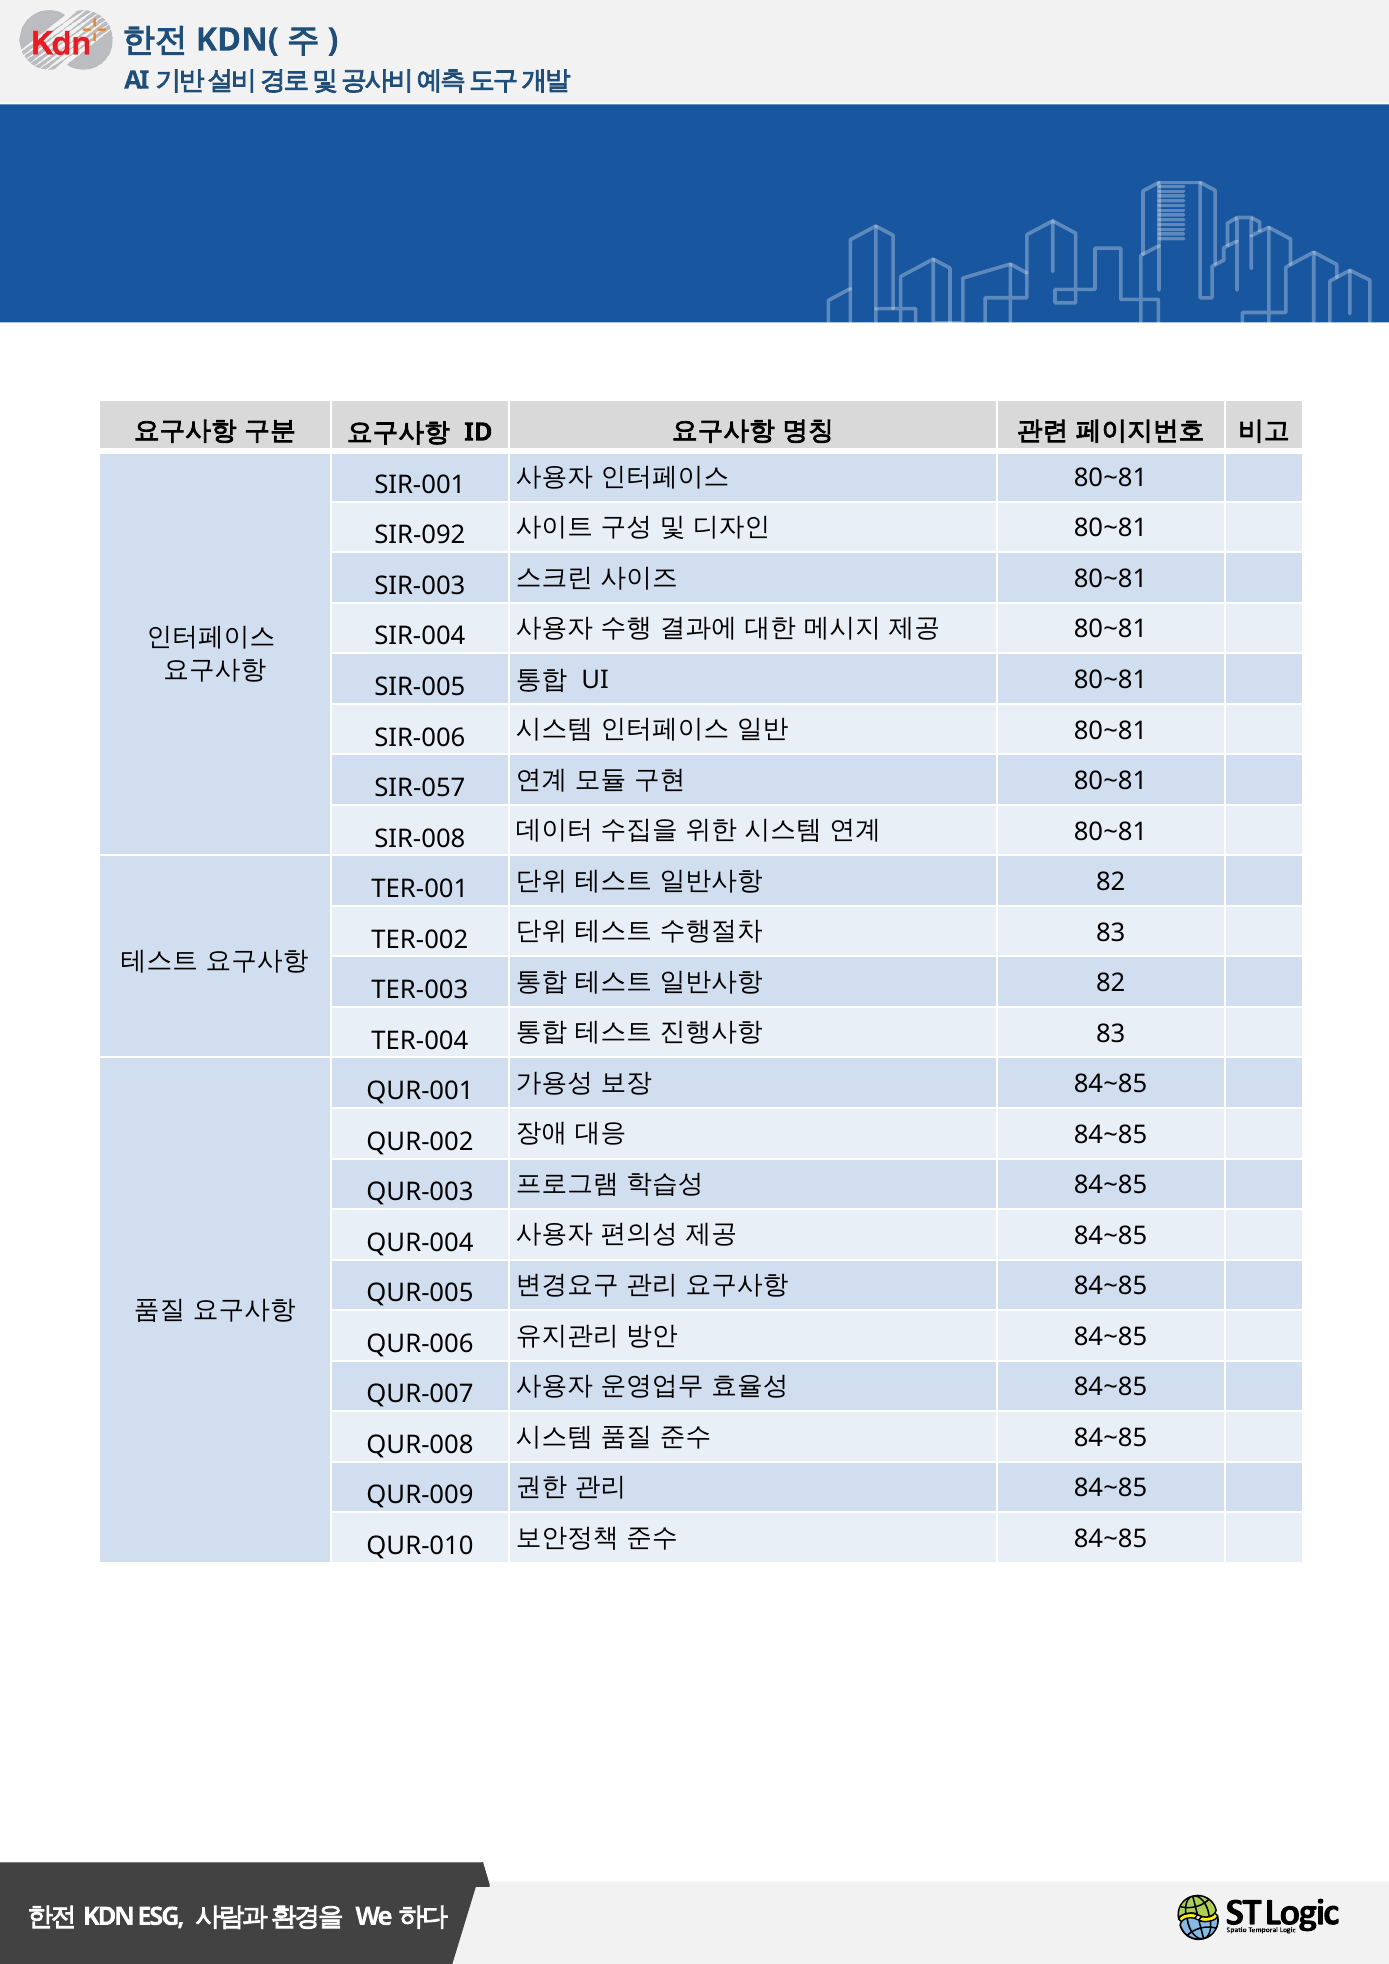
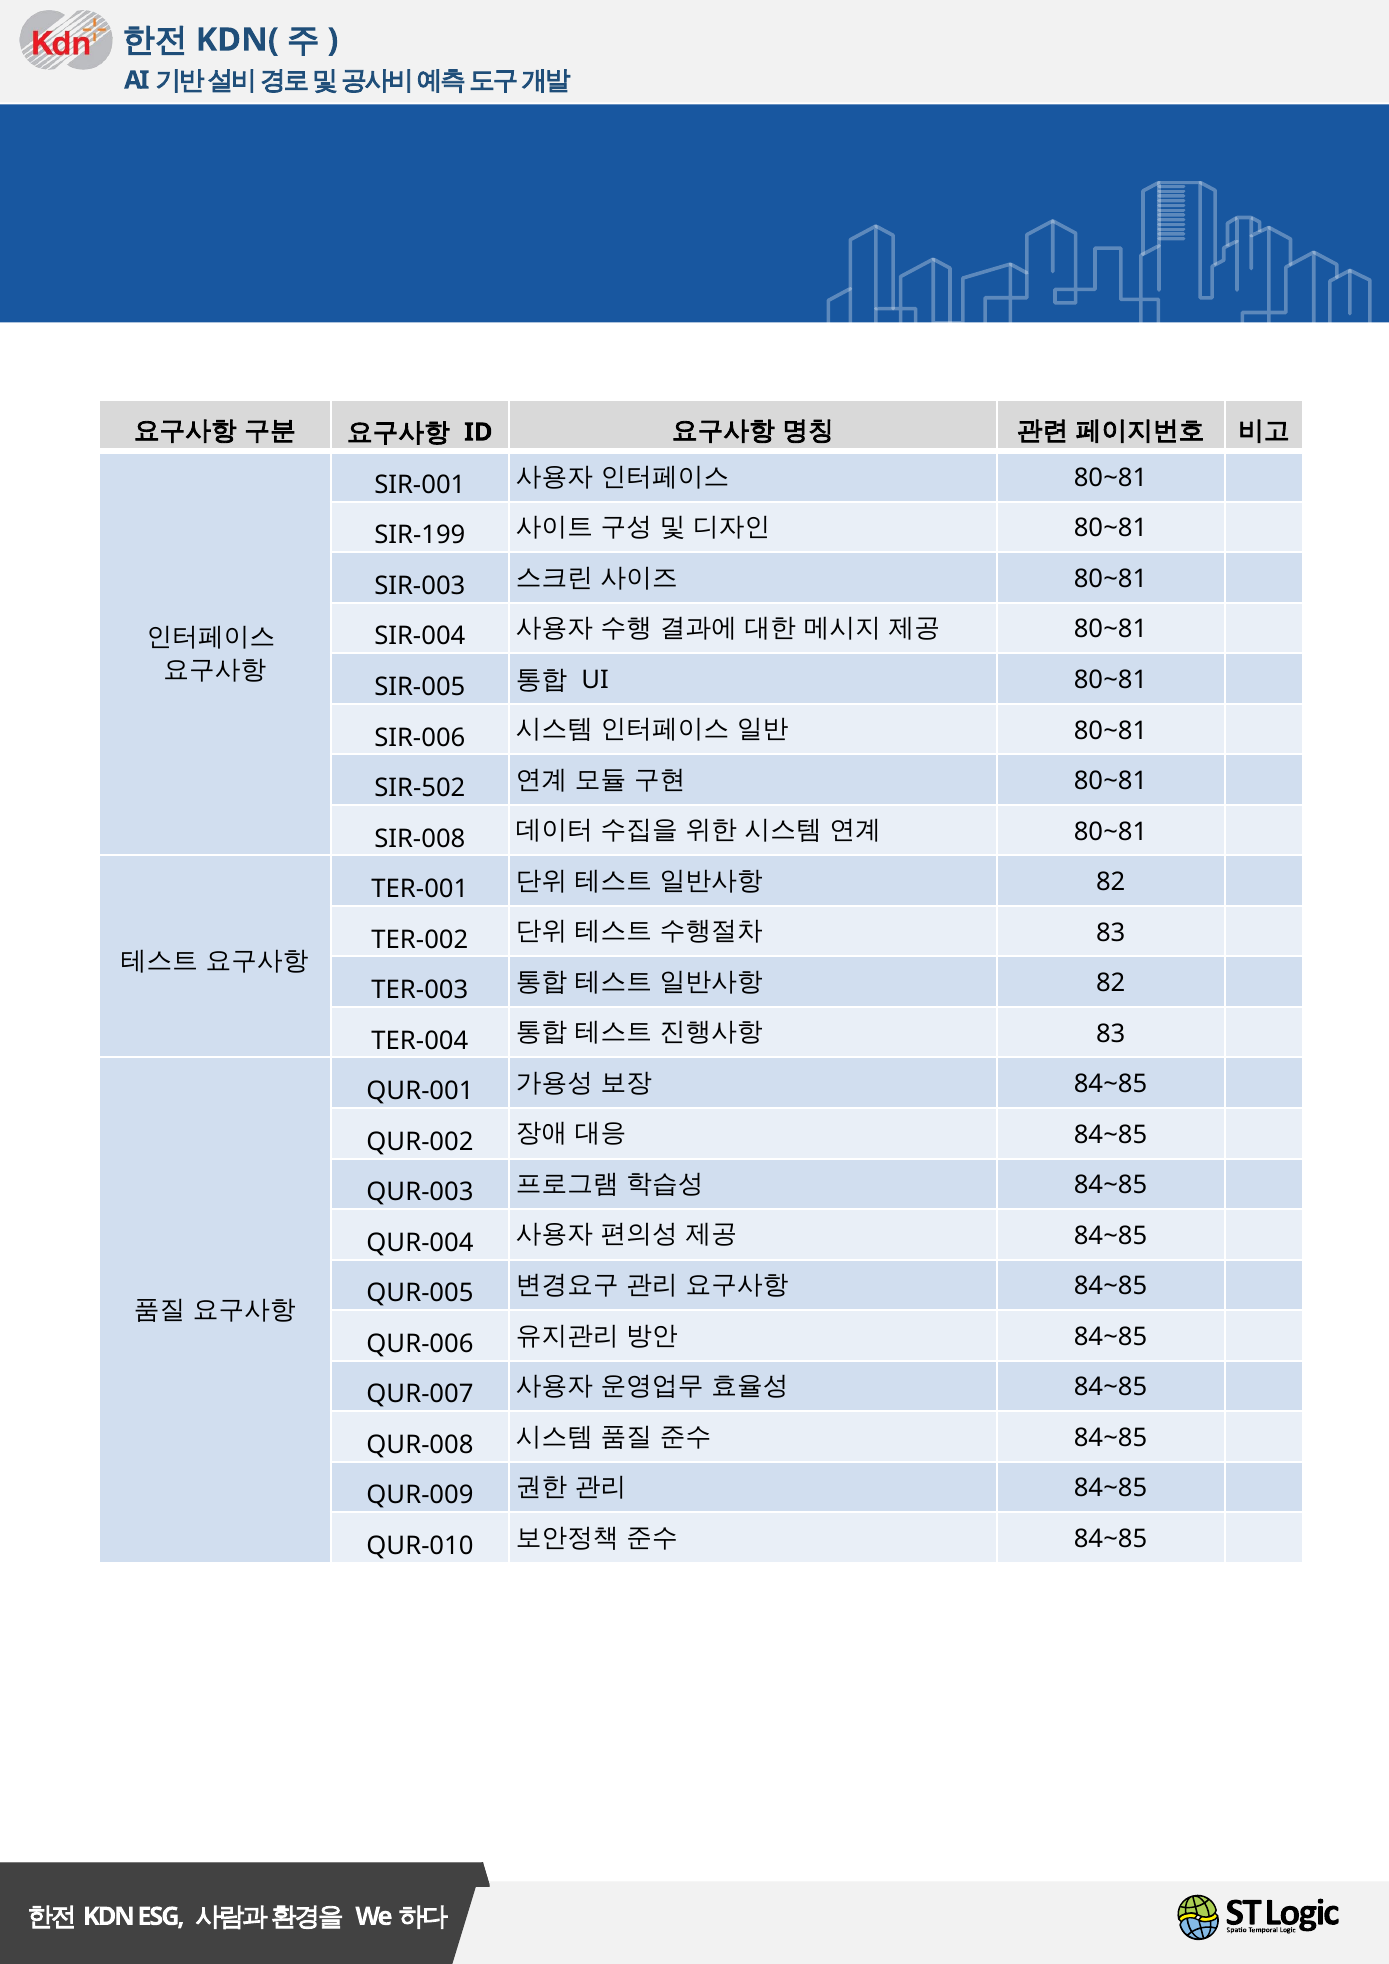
SIR-092: SIR-092 -> SIR-199 (420, 536)
SIR-057: SIR-057 -> SIR-502 (420, 788)
